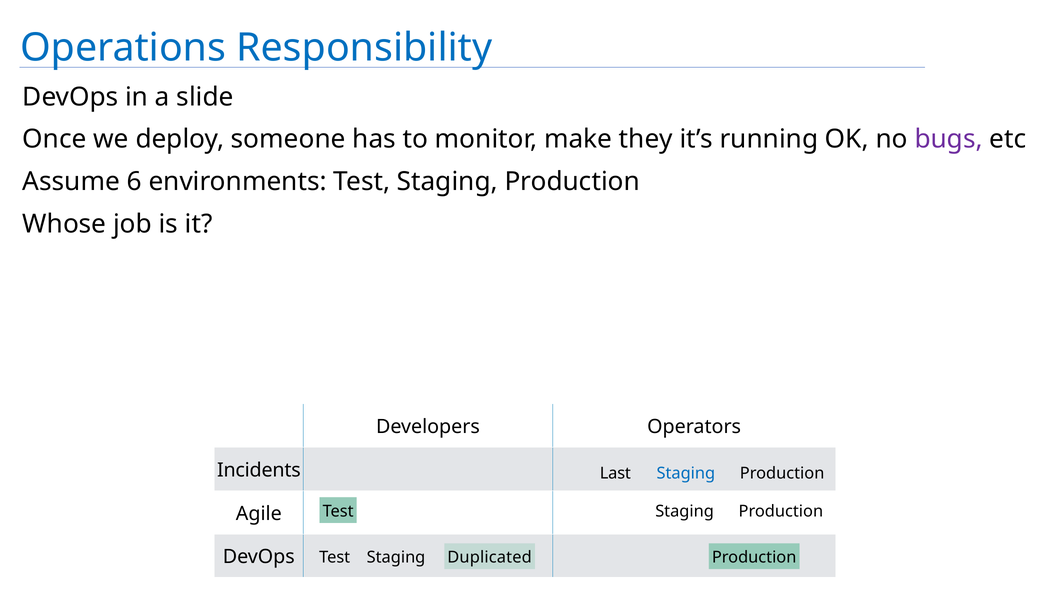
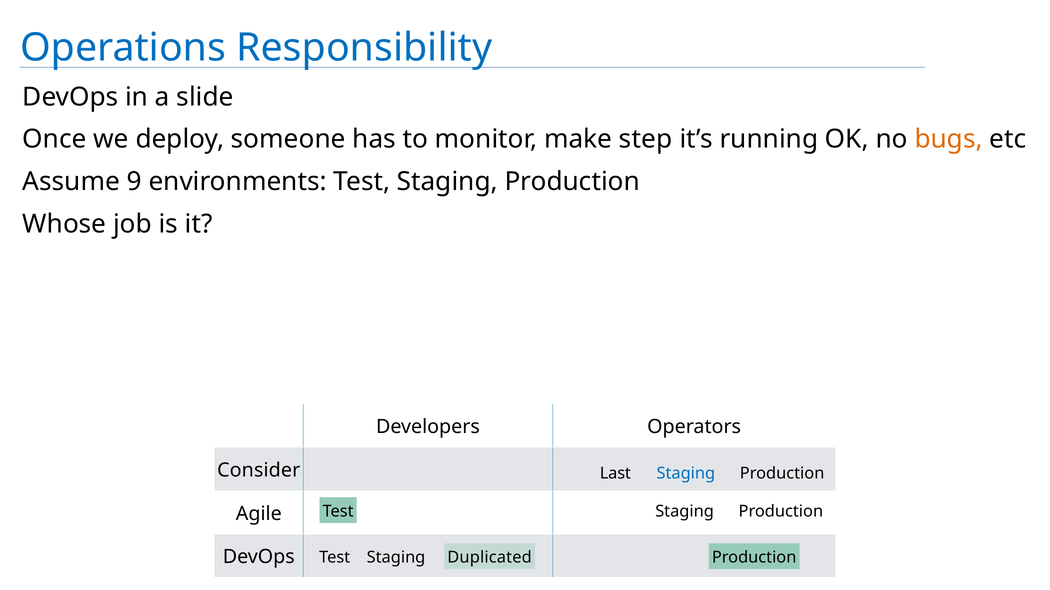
they: they -> step (646, 139)
bugs colour: purple -> orange (949, 139)
6: 6 -> 9 (134, 182)
Incidents: Incidents -> Consider (259, 471)
